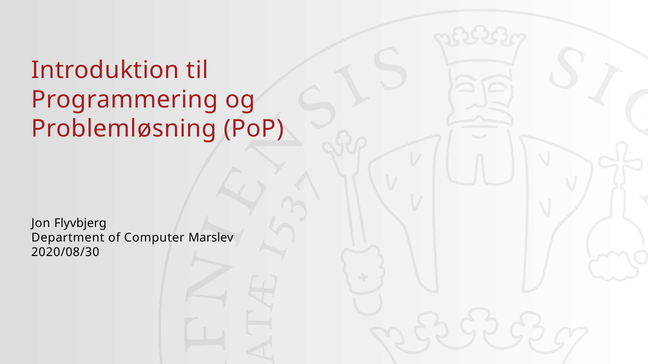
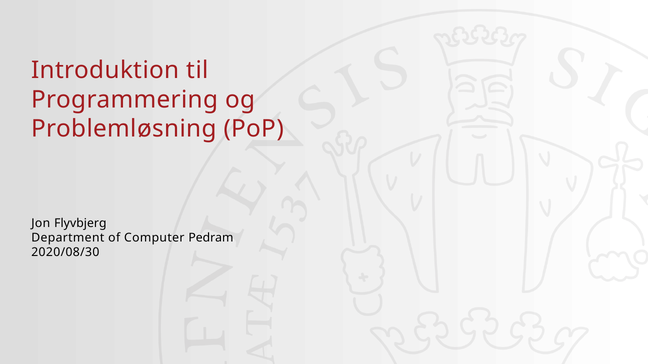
Marslev: Marslev -> Pedram (211, 238)
